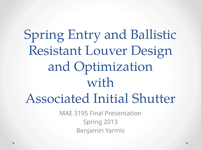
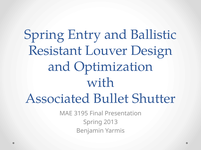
Initial: Initial -> Bullet (111, 99)
